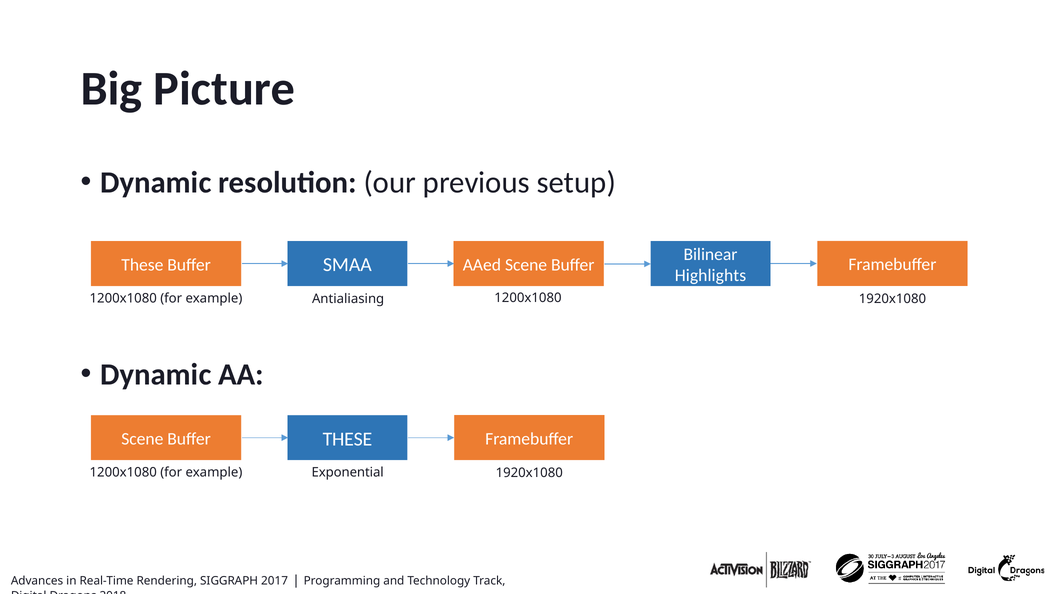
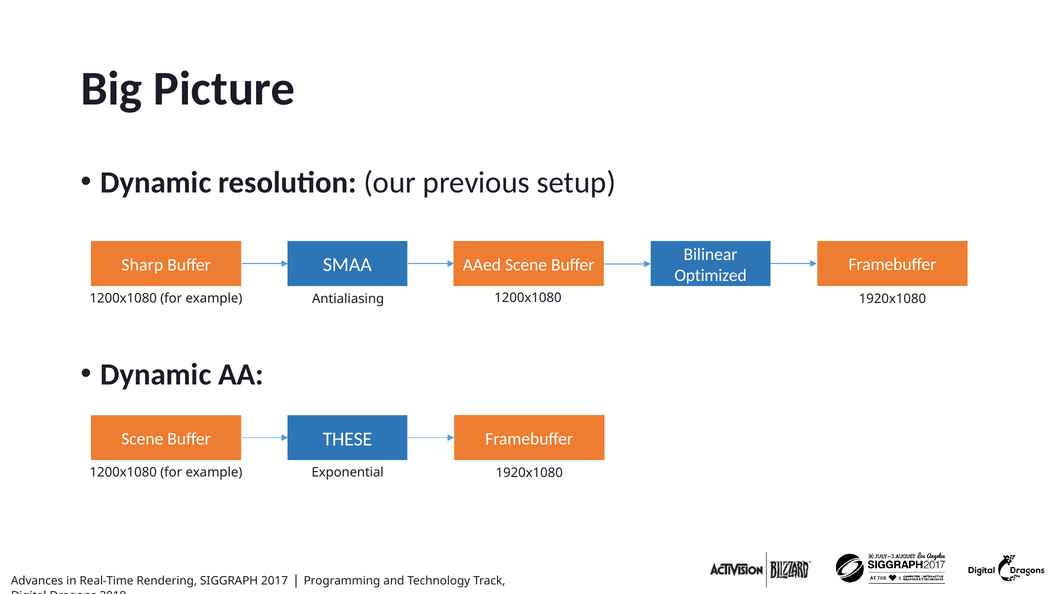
These: These -> Sharp (142, 265)
Highlights: Highlights -> Optimized (711, 275)
